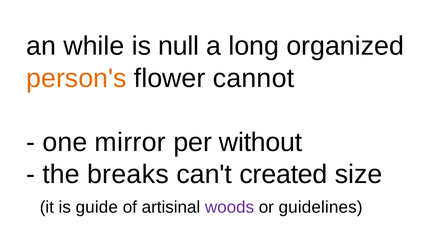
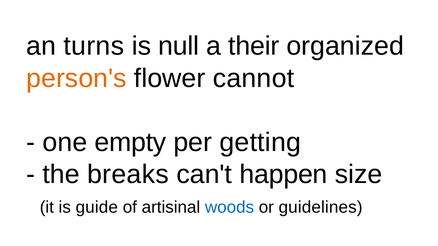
while: while -> turns (94, 46)
long: long -> their (254, 46)
mirror: mirror -> empty (130, 143)
without: without -> getting (260, 143)
created: created -> happen (284, 175)
woods colour: purple -> blue (230, 208)
